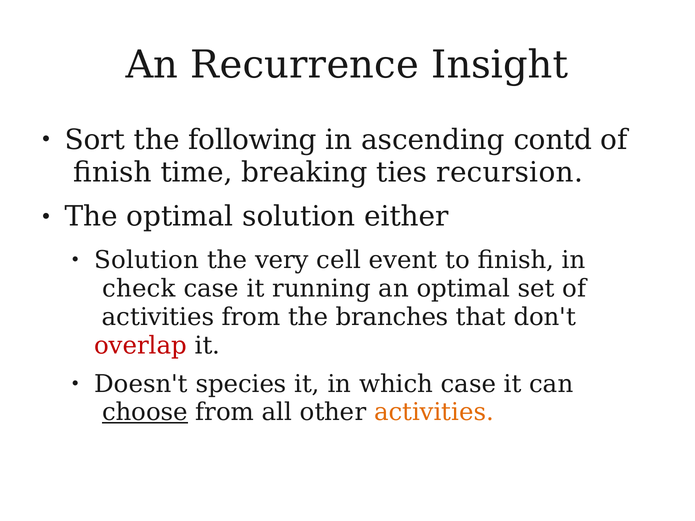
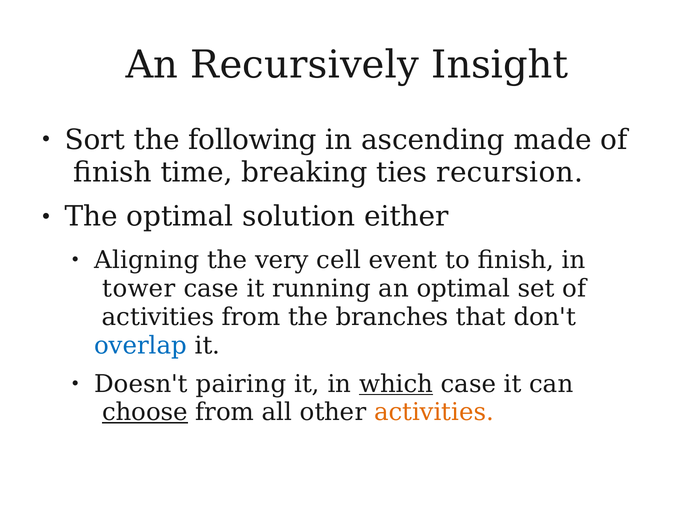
Recurrence: Recurrence -> Recursively (305, 65)
contd: contd -> made (553, 140)
Solution: Solution -> Aligning (147, 260)
check: check -> tower (139, 289)
overlap colour: red -> blue (141, 346)
species: species -> pairing (241, 384)
which underline: none -> present (396, 384)
